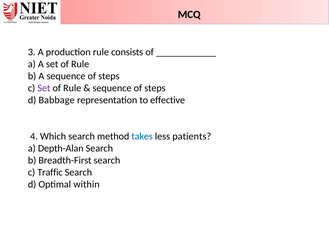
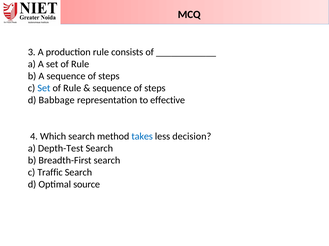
Set colour: purple -> blue (44, 88)
patients: patients -> decision (192, 137)
Depth-Alan: Depth-Alan -> Depth-Test (61, 149)
within: within -> source (87, 185)
